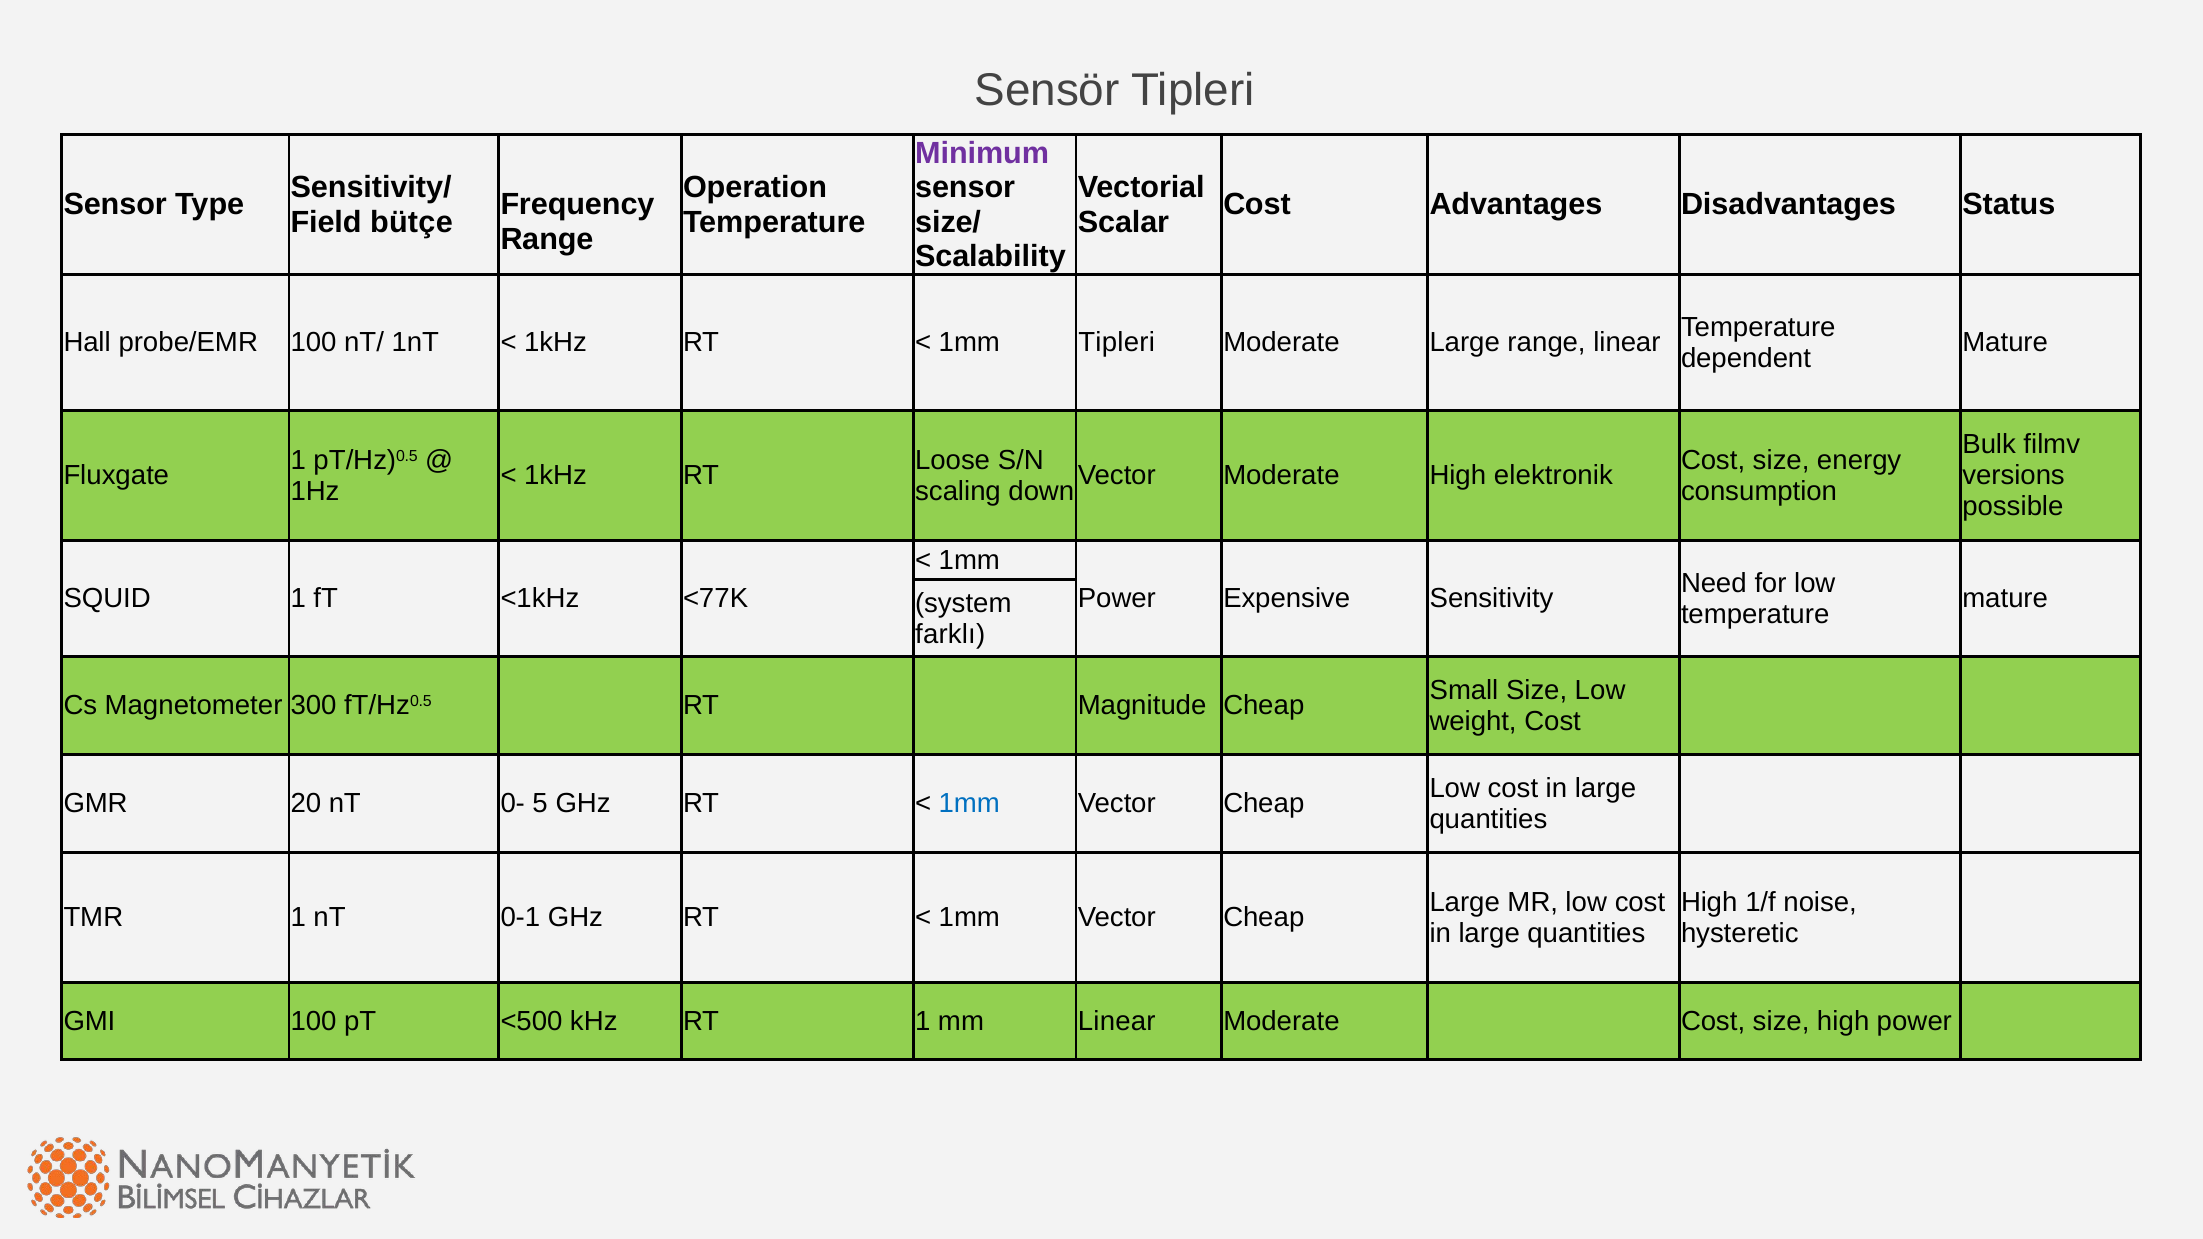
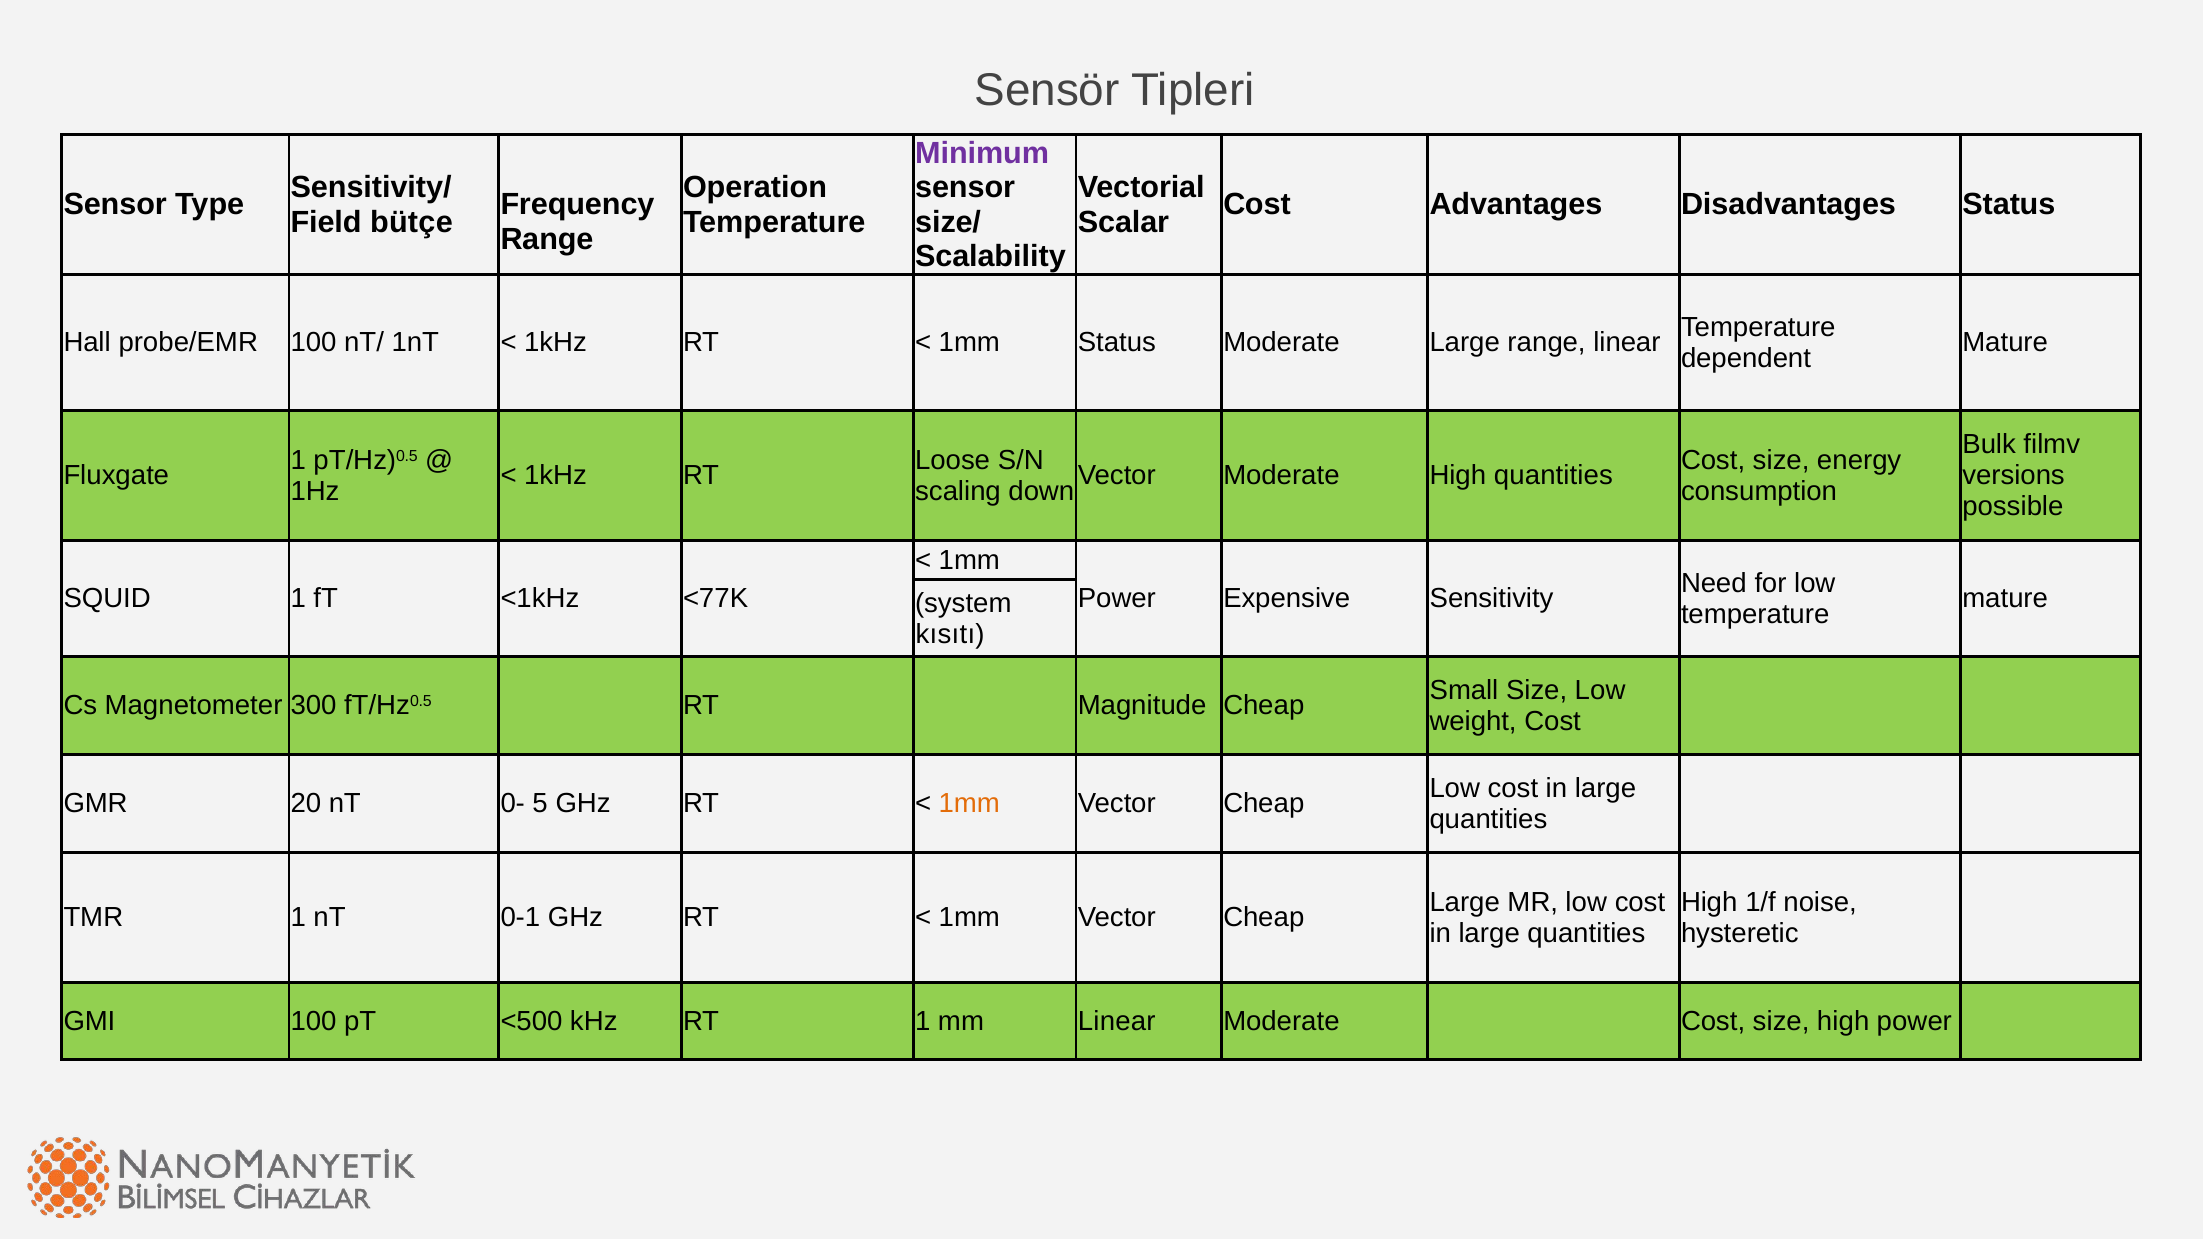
1mm Tipleri: Tipleri -> Status (1117, 343)
High elektronik: elektronik -> quantities (1553, 476)
farklı: farklı -> kısıtı (950, 634)
1mm colour: blue -> orange (969, 804)
